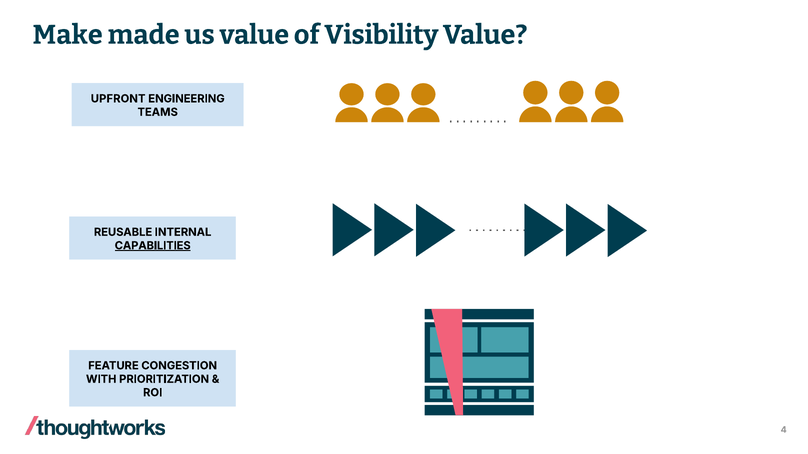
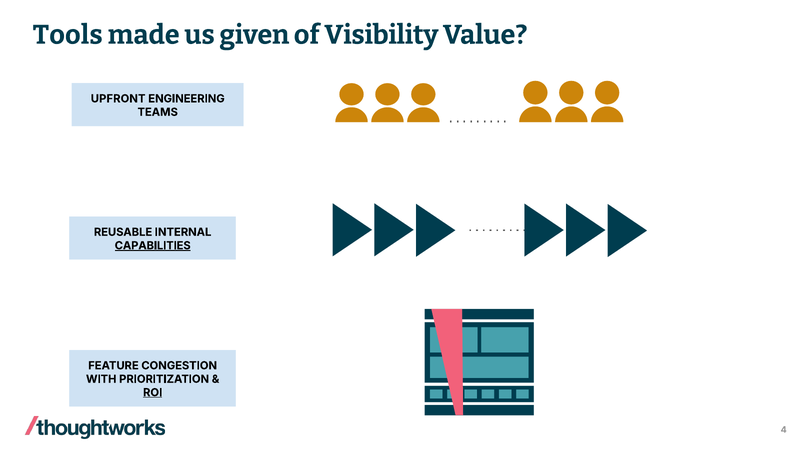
Make: Make -> Tools (68, 35)
us value: value -> given (254, 35)
ROI underline: none -> present (153, 393)
